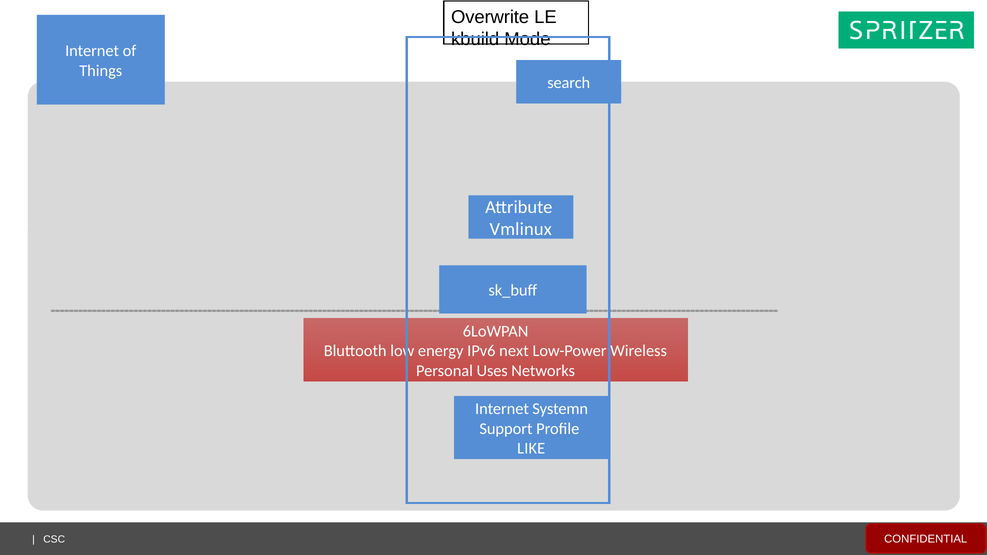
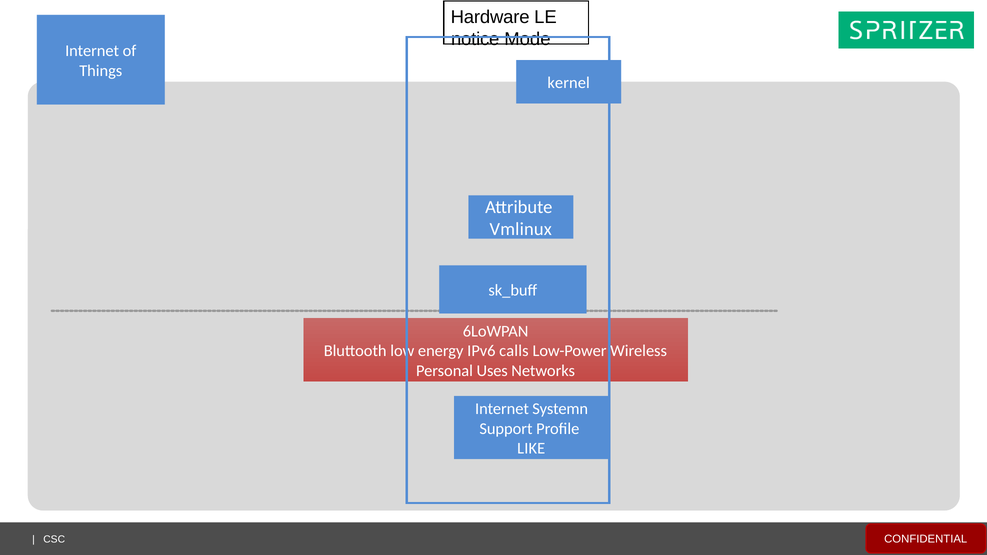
Overwrite: Overwrite -> Hardware (490, 17)
kbuild: kbuild -> notice (475, 39)
search: search -> kernel (569, 83)
next: next -> calls (514, 351)
